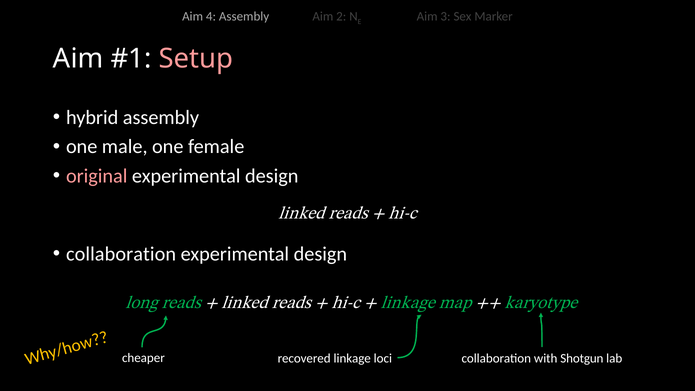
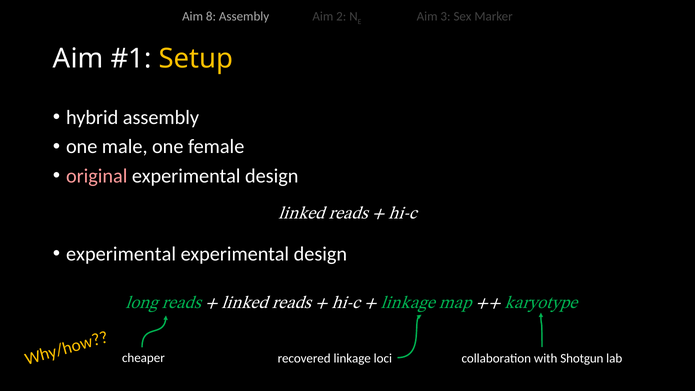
4: 4 -> 8 (211, 17)
Setup colour: pink -> yellow (196, 58)
collaboration: collaboration -> experimental (121, 254)
